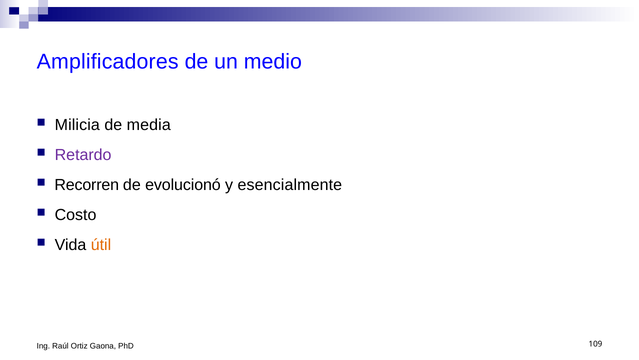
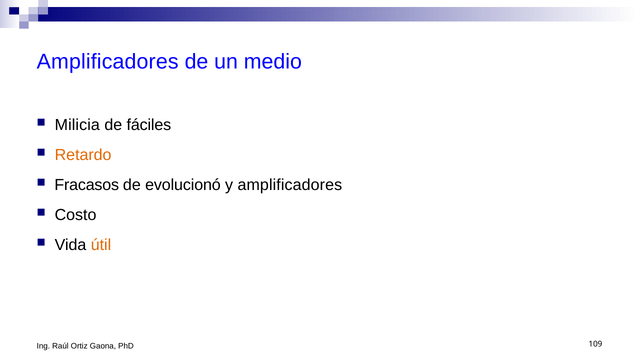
media: media -> fáciles (149, 125)
Retardo colour: purple -> orange (83, 155)
Recorren: Recorren -> Fracasos (87, 185)
y esencialmente: esencialmente -> amplificadores (290, 185)
